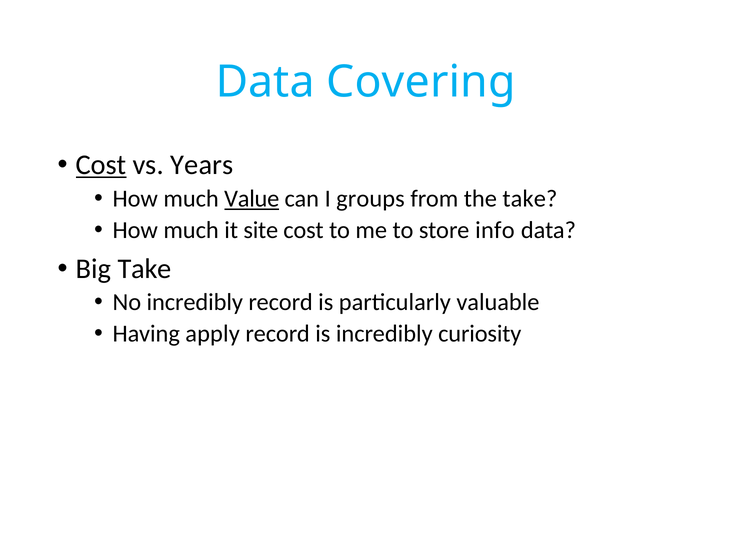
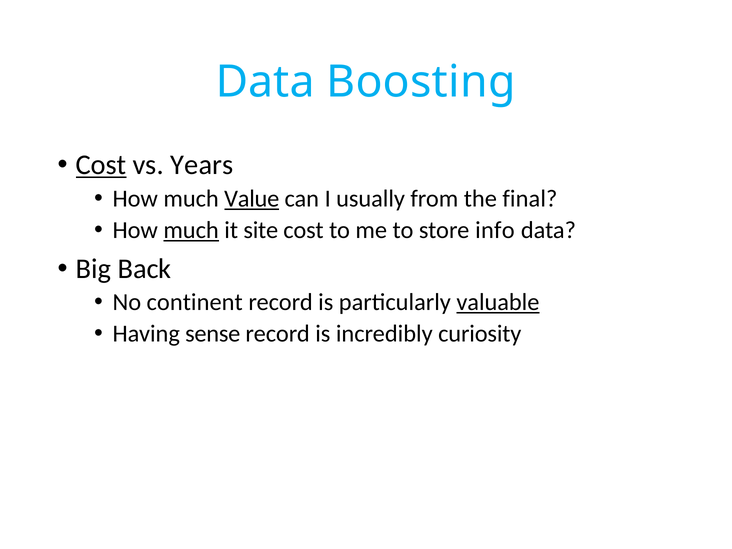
Covering: Covering -> Boosting (421, 82)
groups: groups -> usually (371, 199)
the take: take -> final (530, 199)
much underline: none -> present (191, 230)
Big Take: Take -> Back (145, 269)
No incredibly: incredibly -> continent (195, 302)
valuable underline: none -> present (498, 302)
apply: apply -> sense (213, 334)
